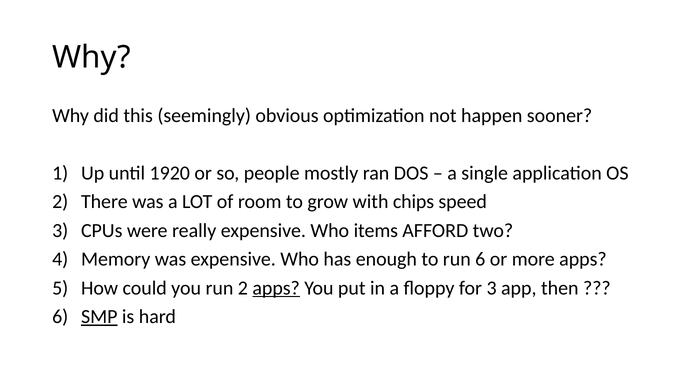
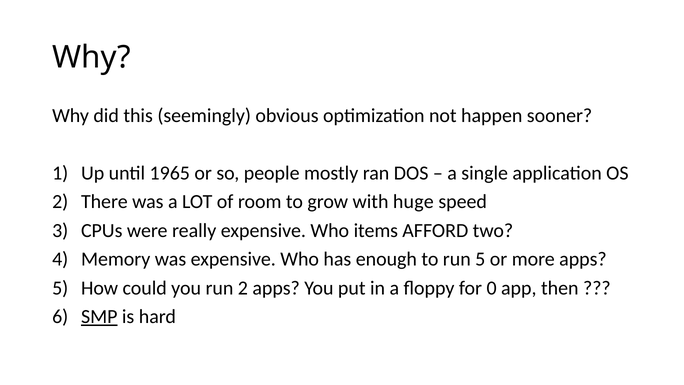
1920: 1920 -> 1965 (170, 173)
chips: chips -> huge (413, 202)
run 6: 6 -> 5 (480, 259)
apps underline: present -> none (276, 288)
for 3: 3 -> 0 (492, 288)
